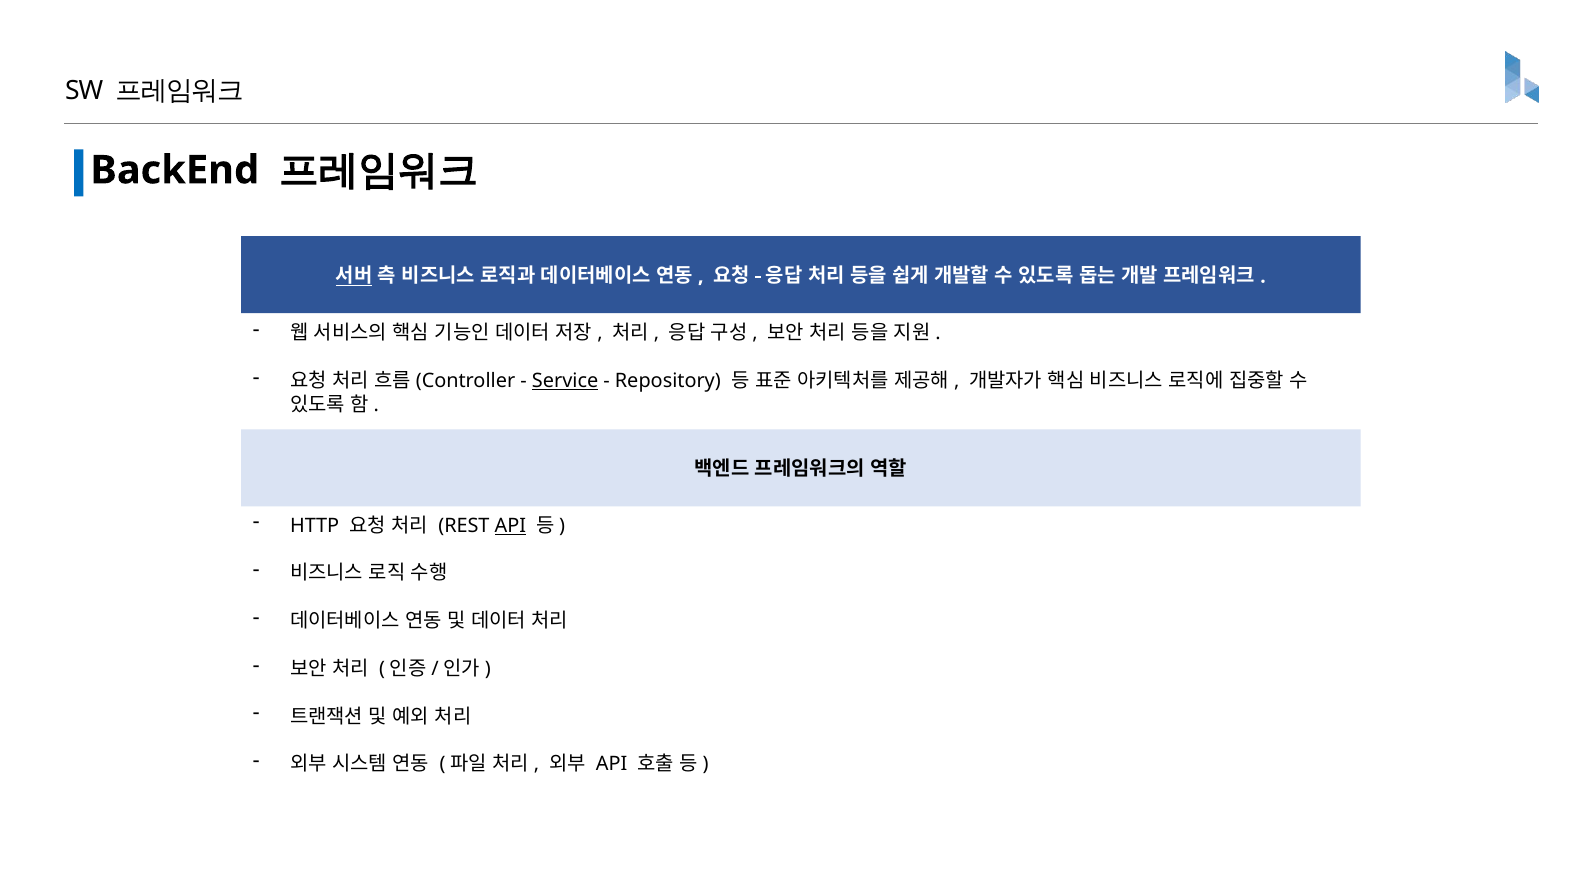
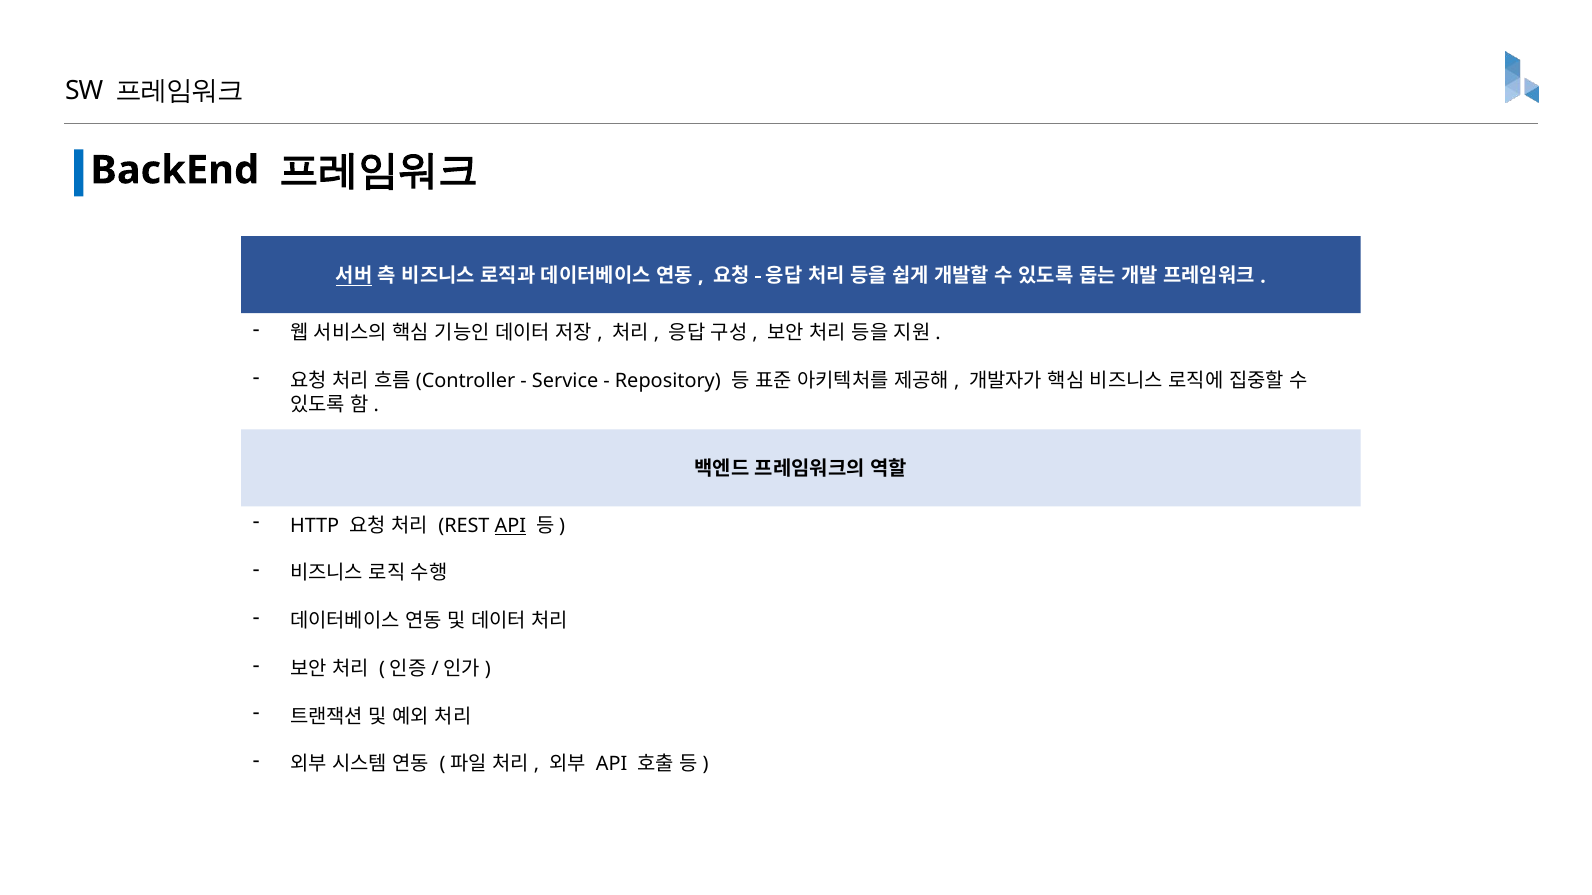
Service underline: present -> none (565, 381)
